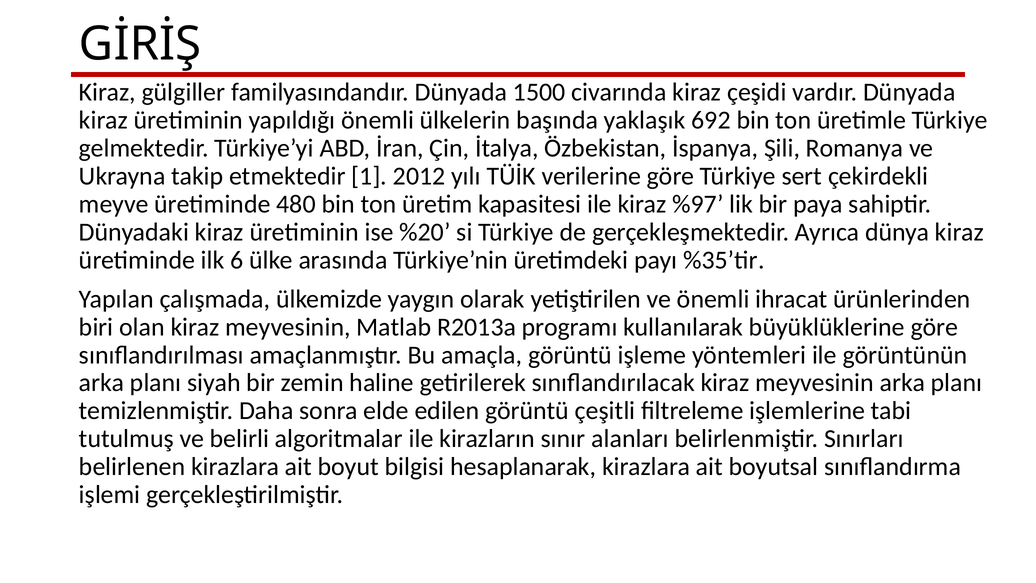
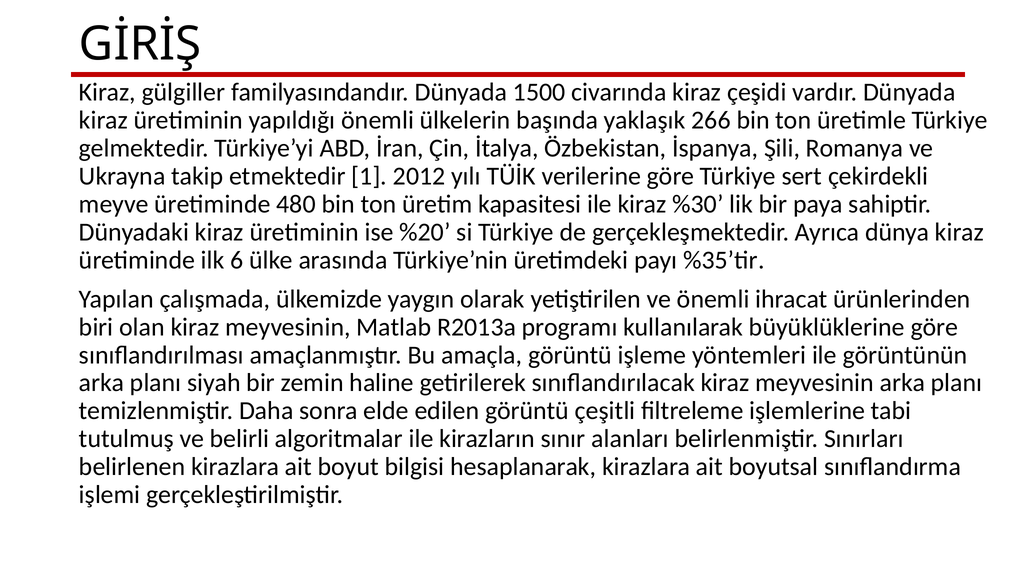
692: 692 -> 266 (711, 120)
%97: %97 -> %30 (698, 204)
